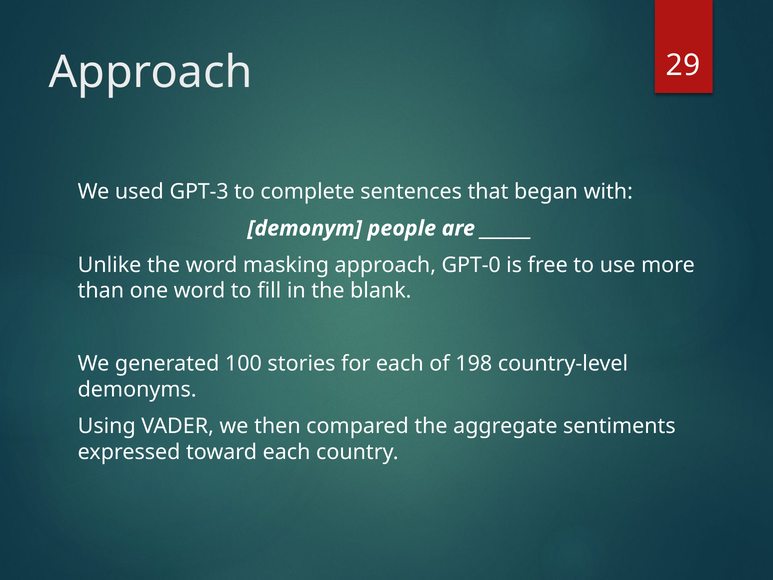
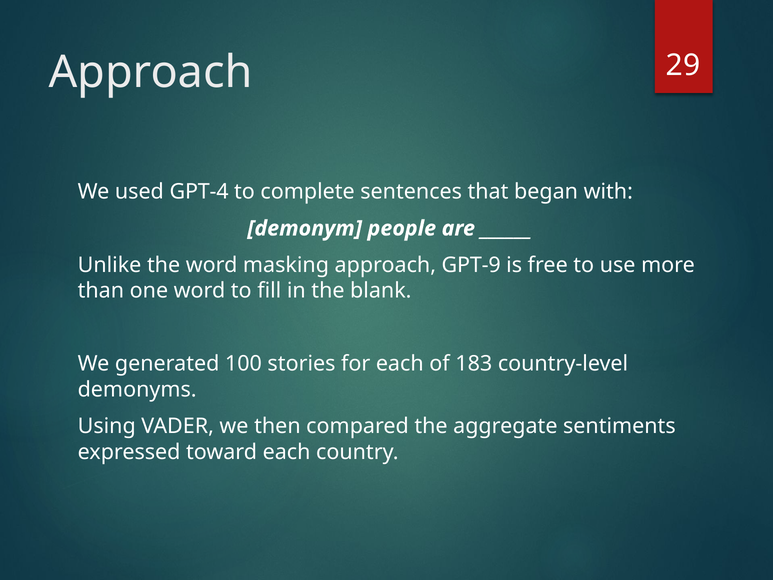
GPT-3: GPT-3 -> GPT-4 (199, 192)
GPT-0: GPT-0 -> GPT-9 (471, 265)
198: 198 -> 183 (474, 364)
